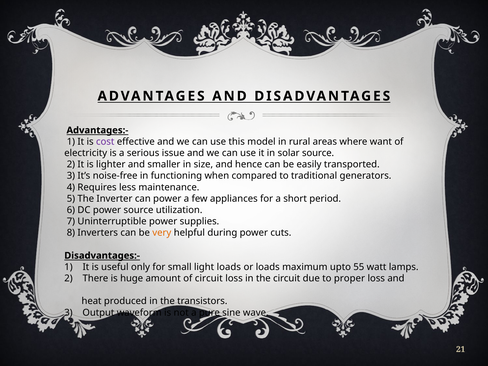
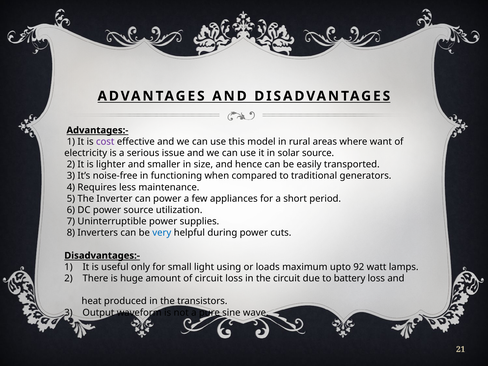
very colour: orange -> blue (162, 233)
light loads: loads -> using (229, 267)
55: 55 -> 92 (359, 267)
proper: proper -> battery (350, 278)
